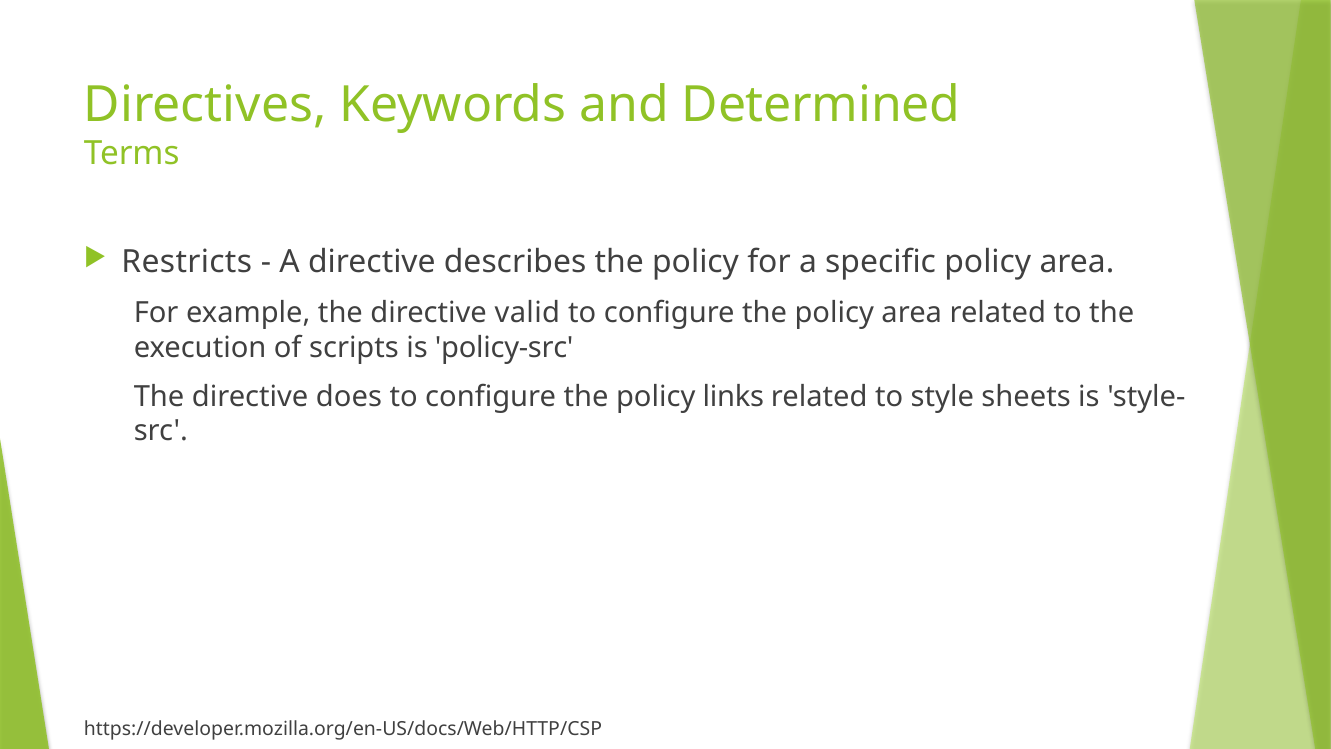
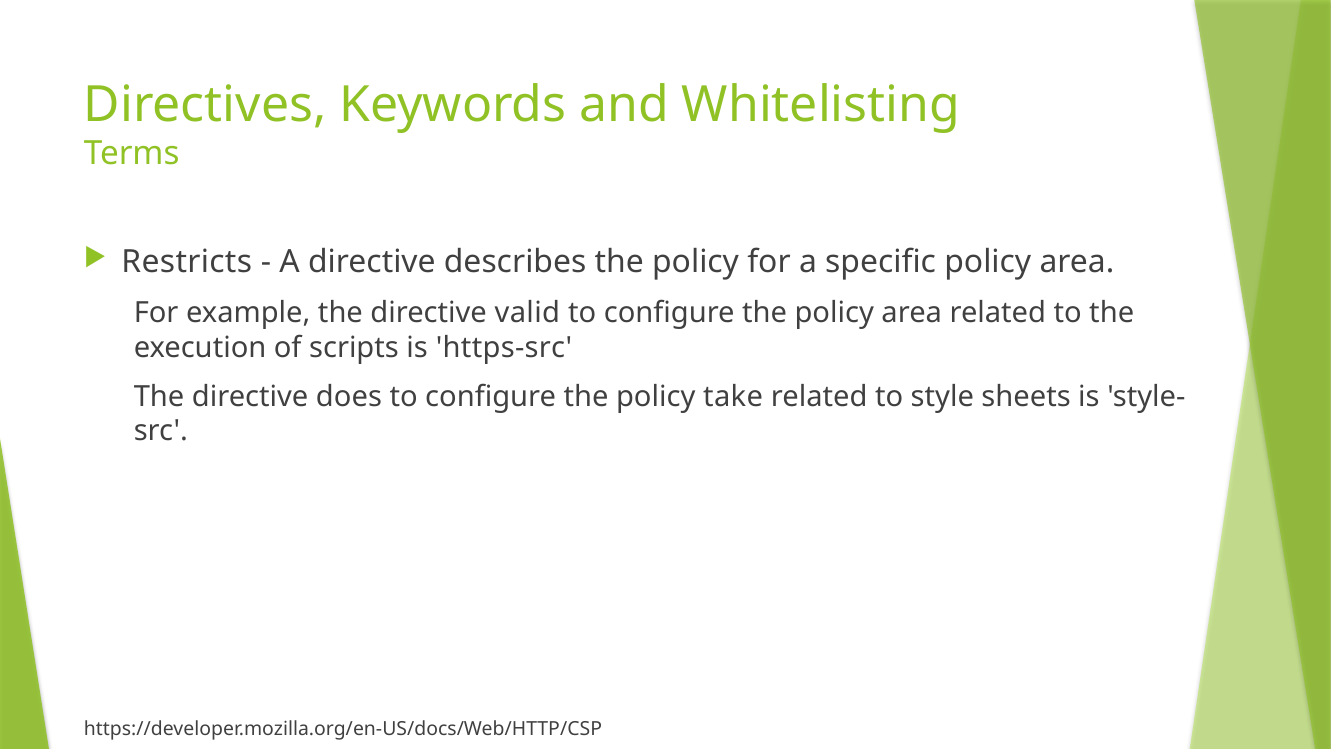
Determined: Determined -> Whitelisting (821, 105)
policy-src: policy-src -> https-src (504, 347)
links: links -> take (733, 396)
